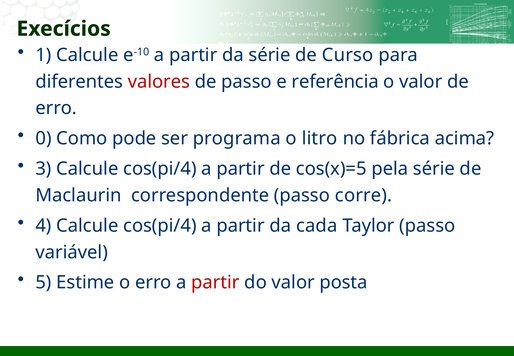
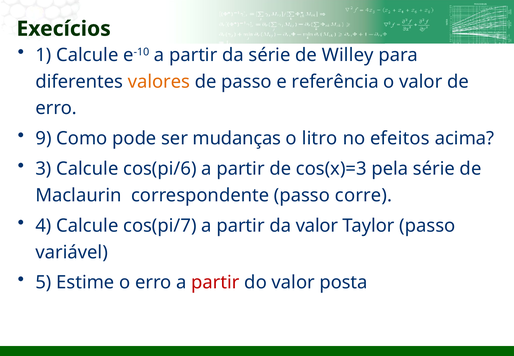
Curso: Curso -> Willey (348, 55)
valores colour: red -> orange (159, 82)
0: 0 -> 9 (44, 138)
programa: programa -> mudanças (237, 138)
fábrica: fábrica -> efeitos (400, 138)
3 Calcule cos(pi/4: cos(pi/4 -> cos(pi/6 (160, 169)
cos(x)=5: cos(x)=5 -> cos(x)=3 (331, 169)
4 Calcule cos(pi/4: cos(pi/4 -> cos(pi/7 (160, 226)
da cada: cada -> valor (317, 226)
